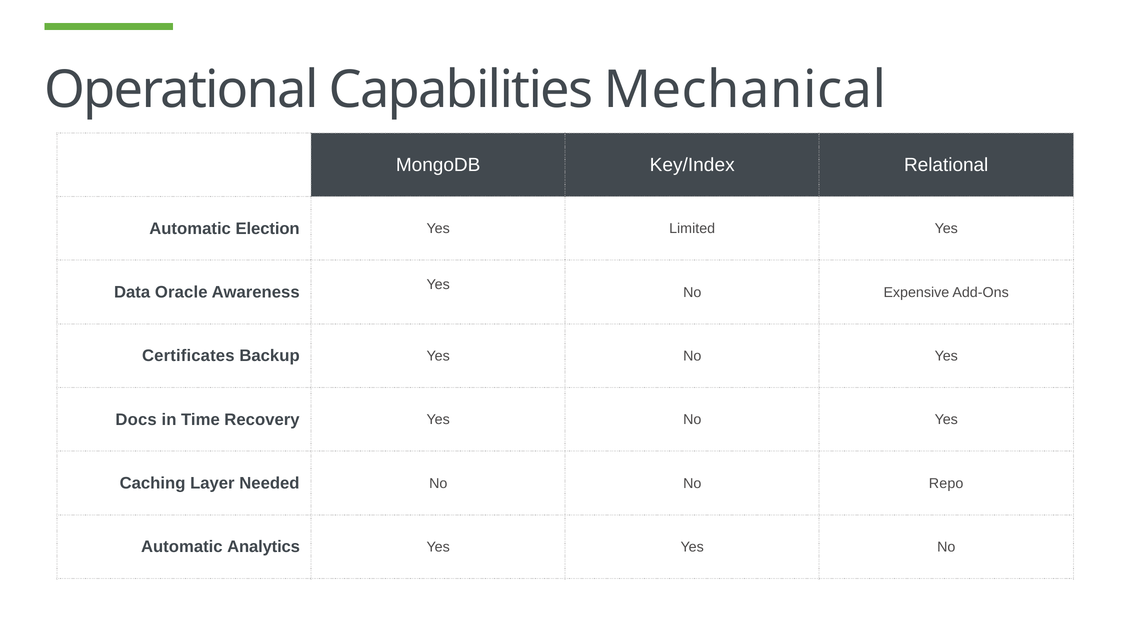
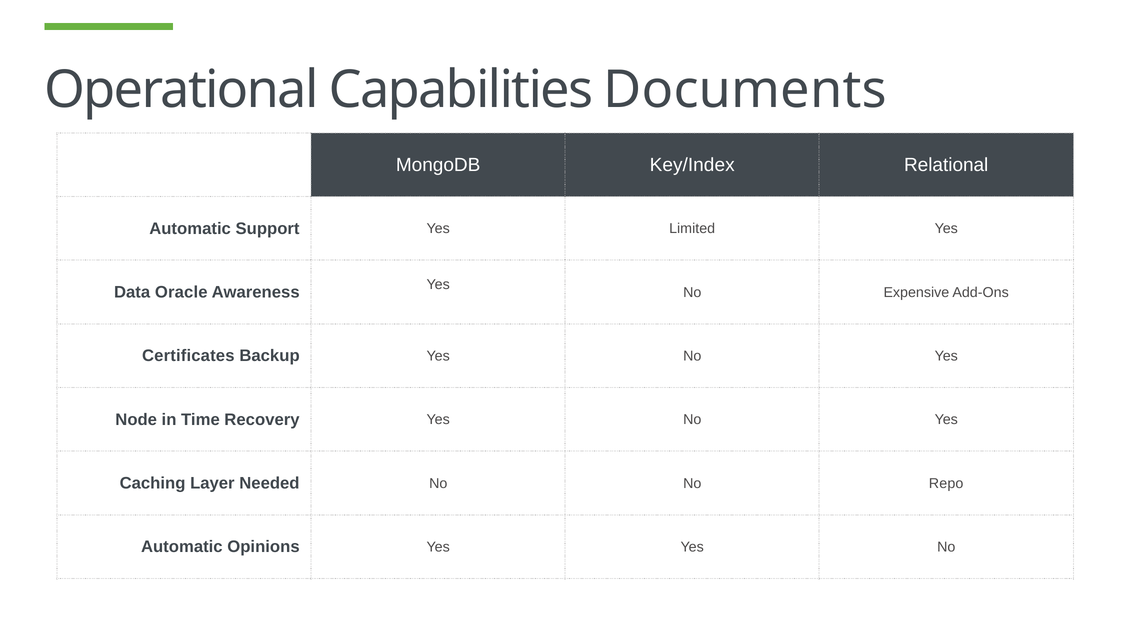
Mechanical: Mechanical -> Documents (745, 90)
Election: Election -> Support (268, 229)
Docs: Docs -> Node (136, 420)
Analytics: Analytics -> Opinions (263, 547)
